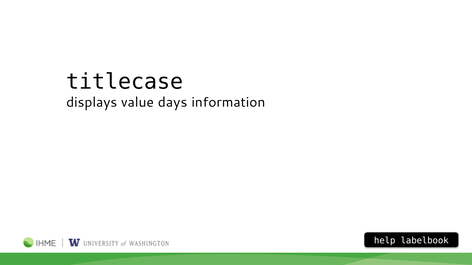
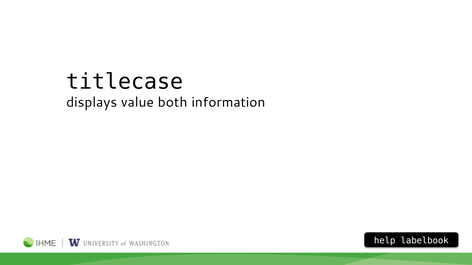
days: days -> both (173, 103)
